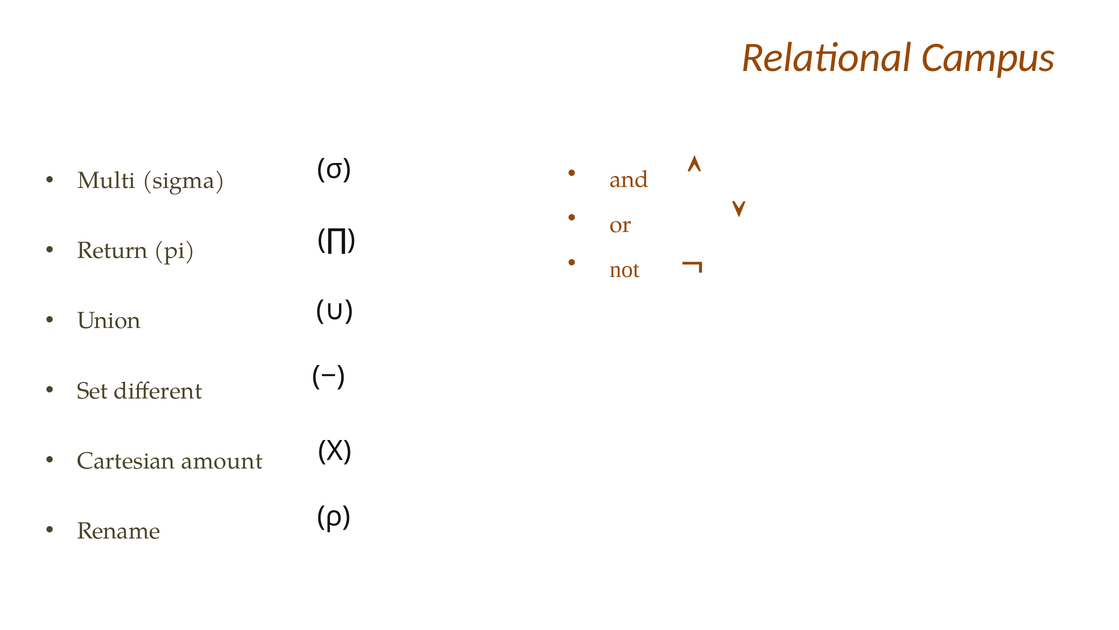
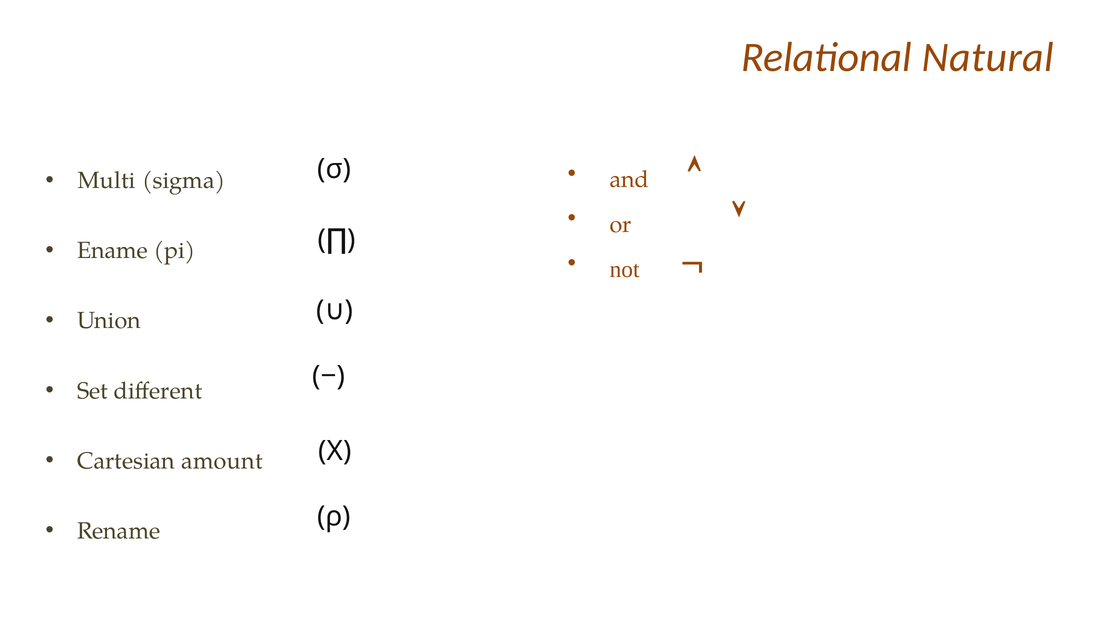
Campus: Campus -> Natural (988, 57)
Return: Return -> Ename (112, 251)
